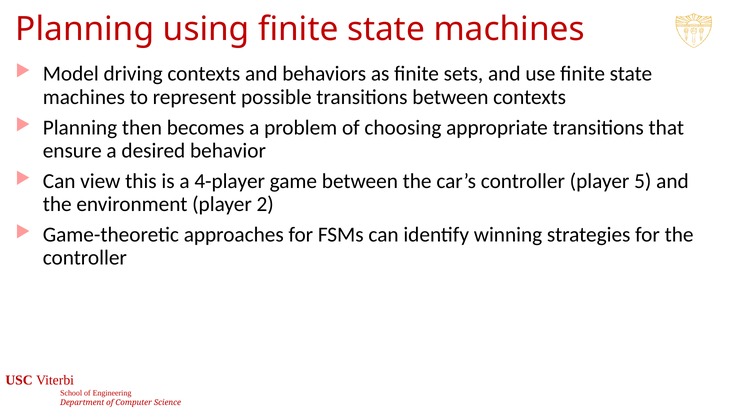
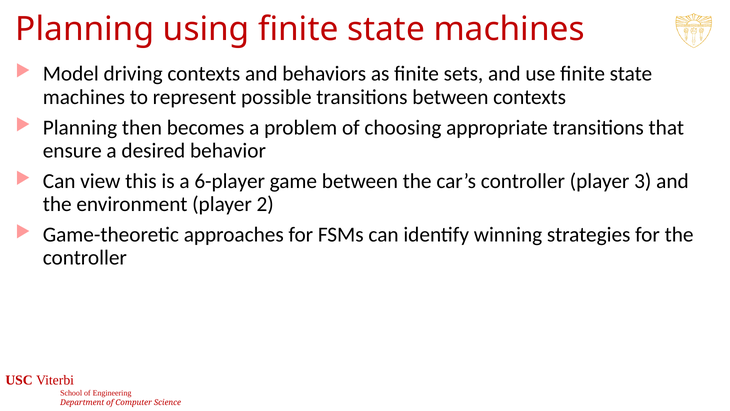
4-player: 4-player -> 6-player (230, 181)
5: 5 -> 3 (643, 181)
